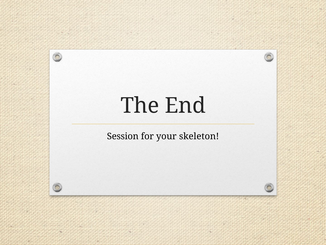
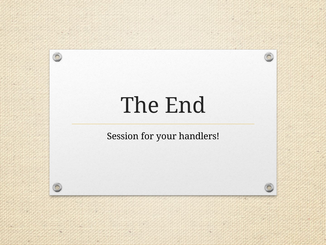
skeleton: skeleton -> handlers (199, 136)
